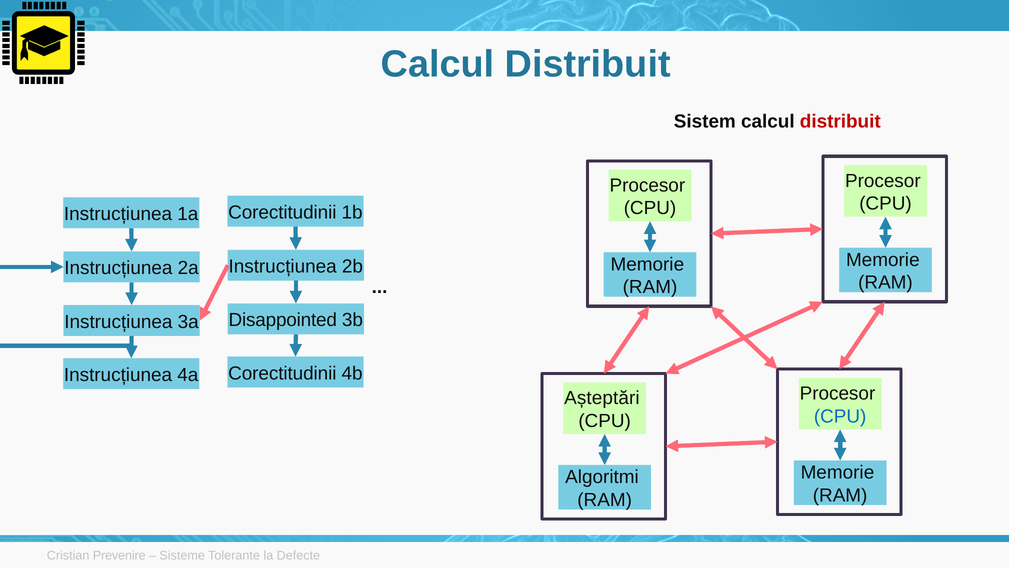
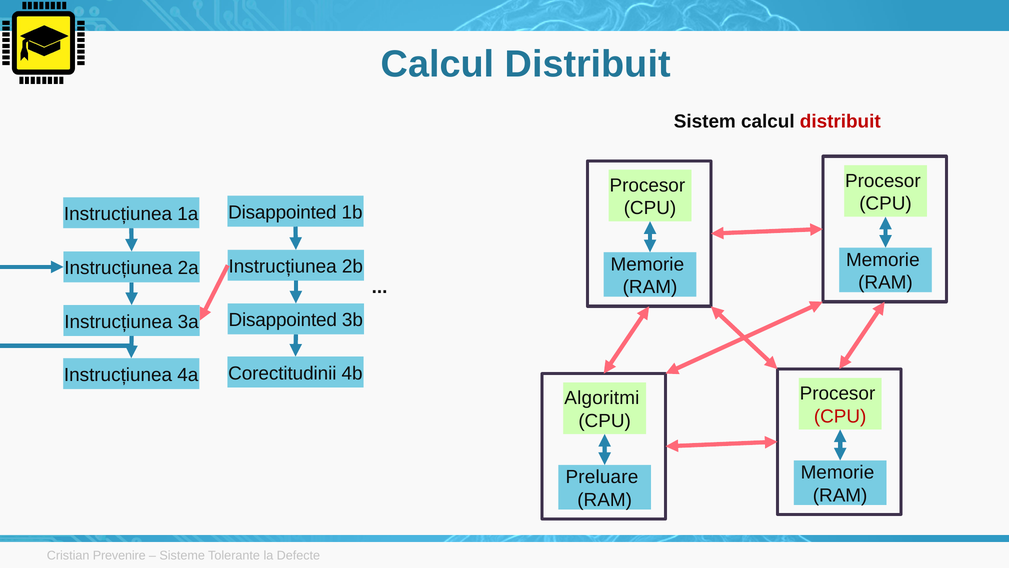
Corectitudinii: Corectitudinii -> Disappointed (282, 212)
Așteptări: Așteptări -> Algoritmi (602, 398)
CPU colour: blue -> red (840, 416)
Algoritmi: Algoritmi -> Preluare (602, 477)
